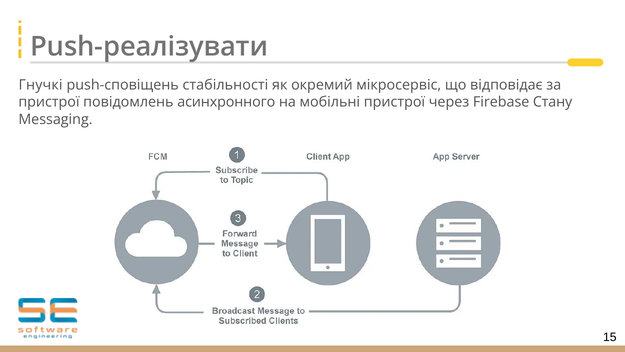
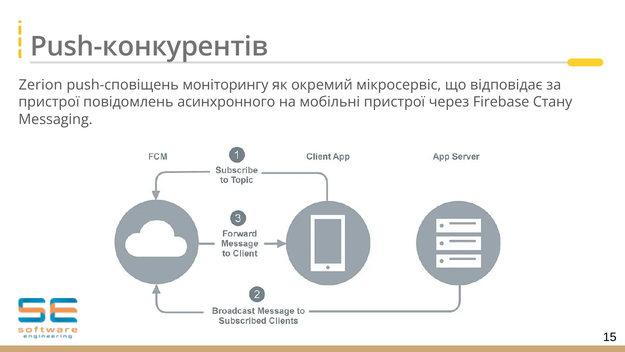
Push-реалізувати: Push-реалізувати -> Push-конкурентів (149, 47)
Гнучкі: Гнучкі -> Zerion (41, 85)
стабільності: стабільності -> моніторингу (226, 85)
